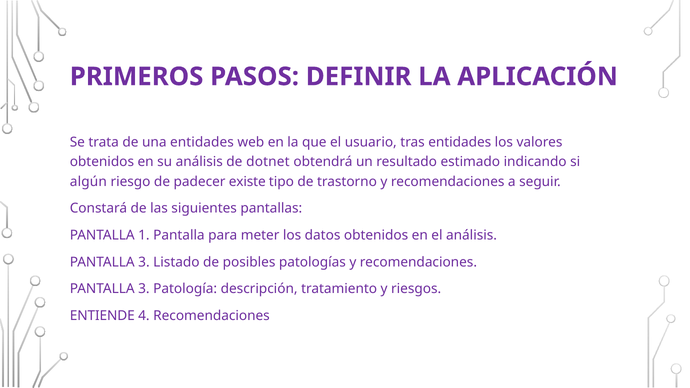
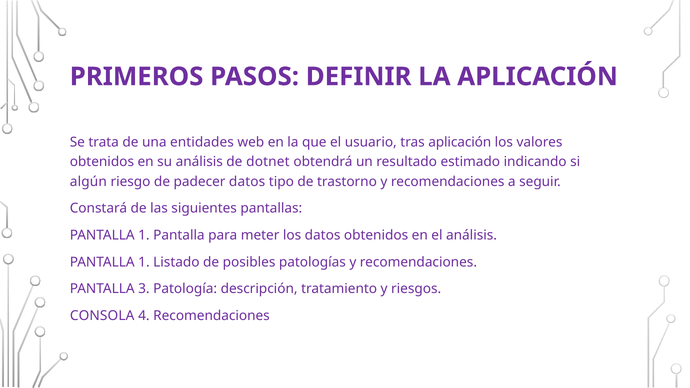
tras entidades: entidades -> aplicación (460, 142)
padecer existe: existe -> datos (247, 182)
3: 3 -> 1 (144, 262)
ENTIENDE: ENTIENDE -> CONSOLA (102, 316)
